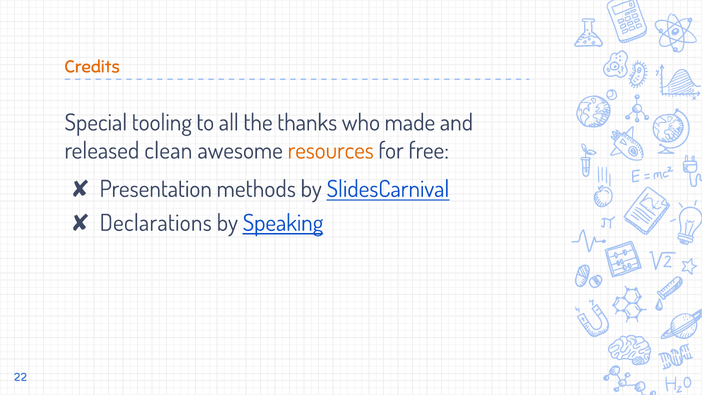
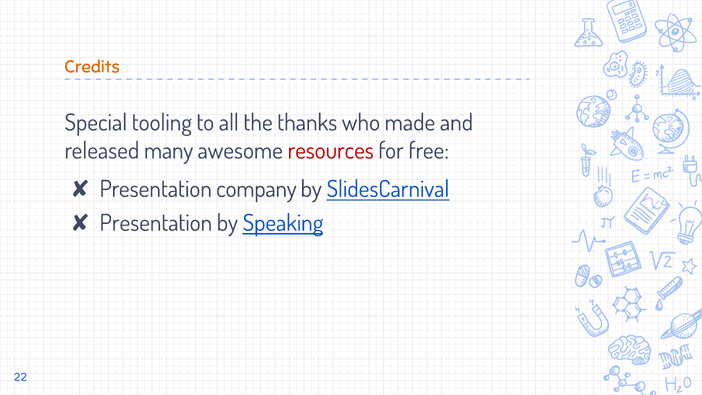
clean: clean -> many (169, 151)
resources colour: orange -> red (331, 151)
methods: methods -> company (256, 189)
Declarations: Declarations -> Presentation (156, 223)
